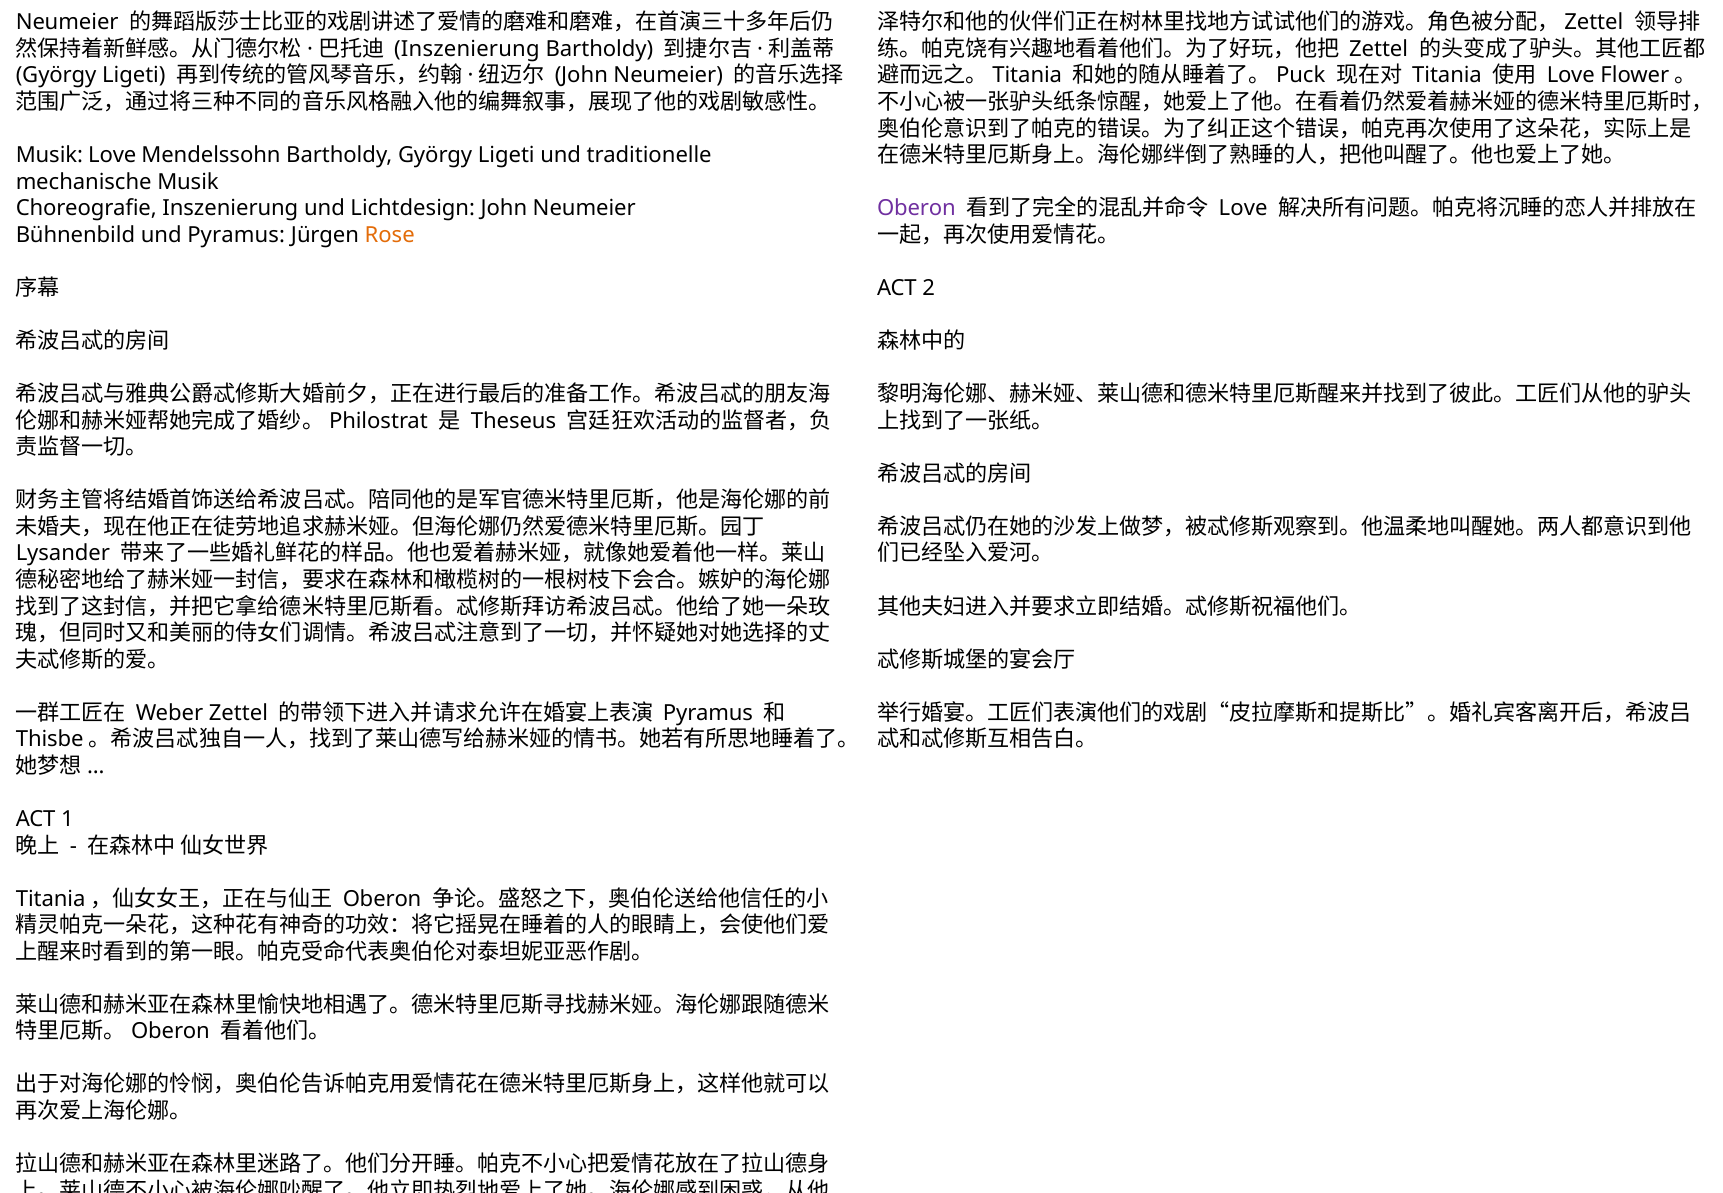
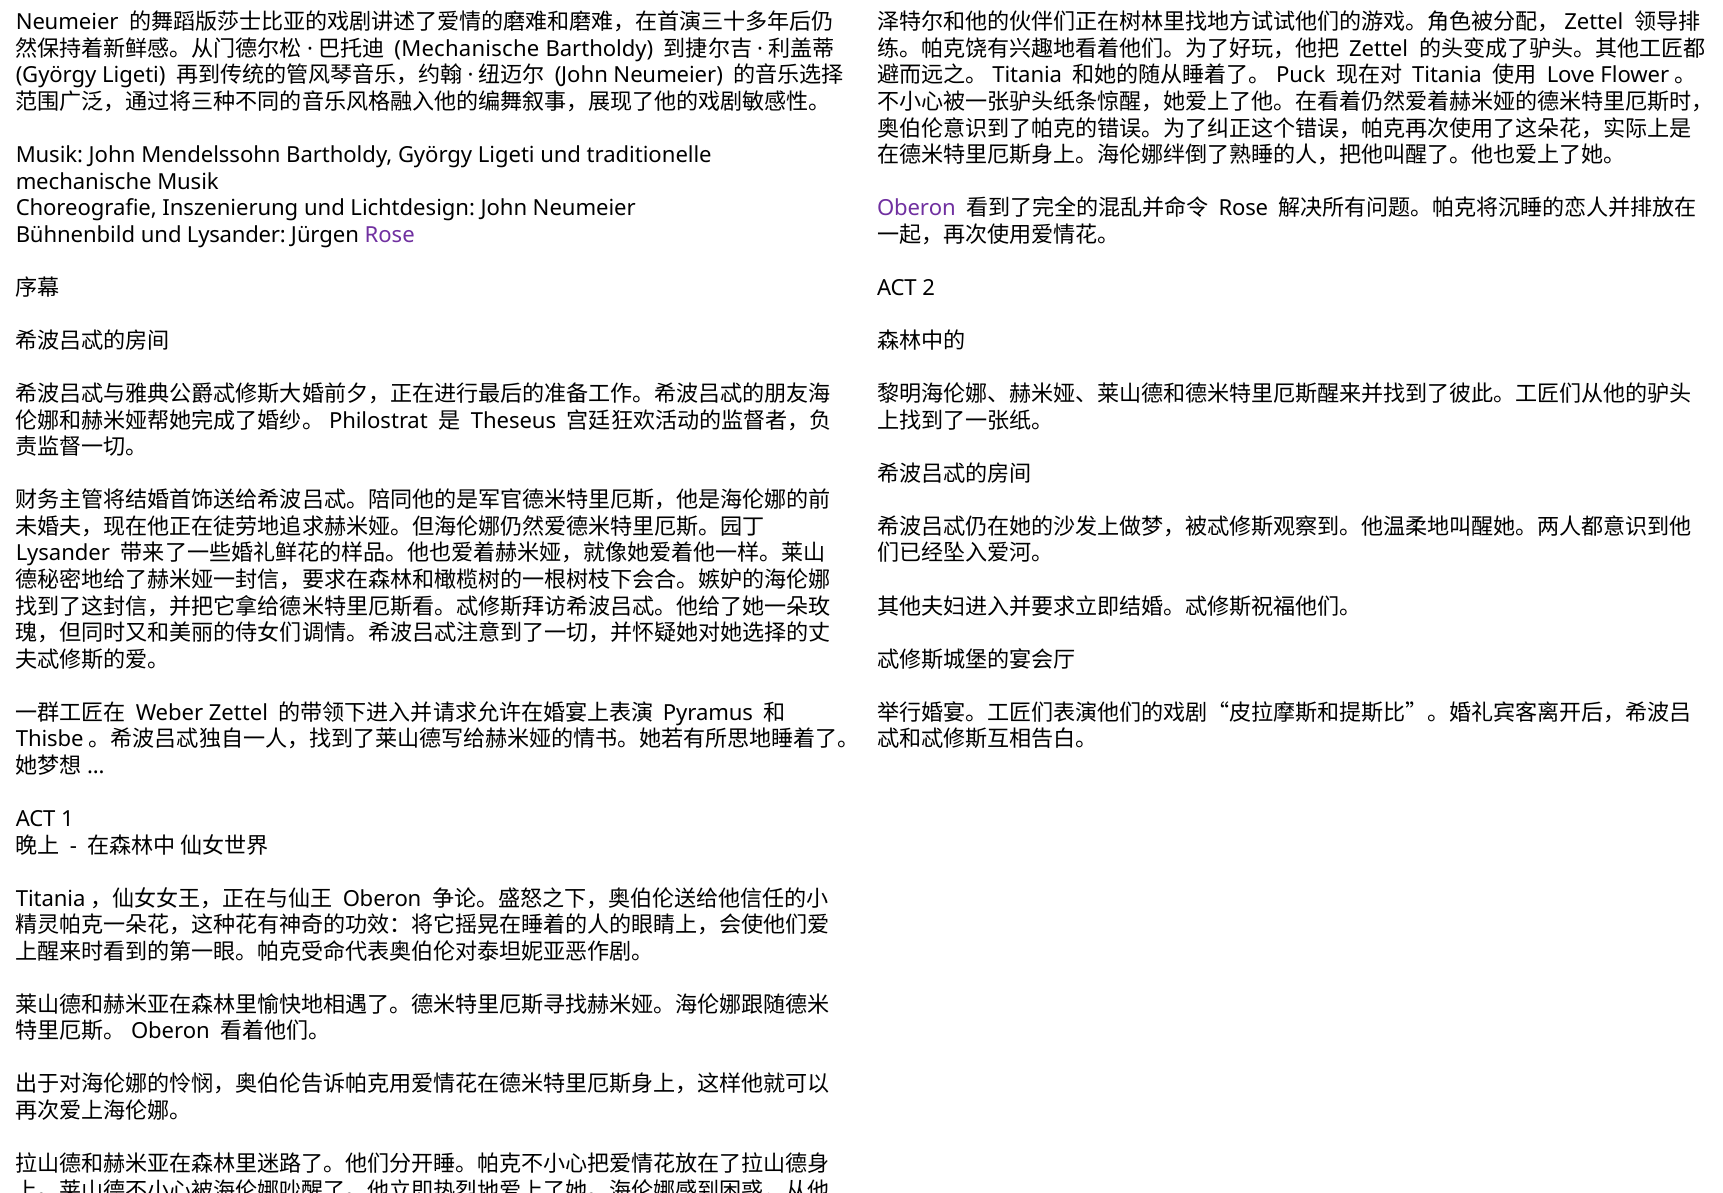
Inszenierung: Inszenierung -> Mechanische (467, 49)
Musik Love: Love -> John (112, 155)
Love: Love -> Rose (1243, 208)
und Pyramus: Pyramus -> Lysander (236, 235)
Rose colour: orange -> purple (390, 235)
